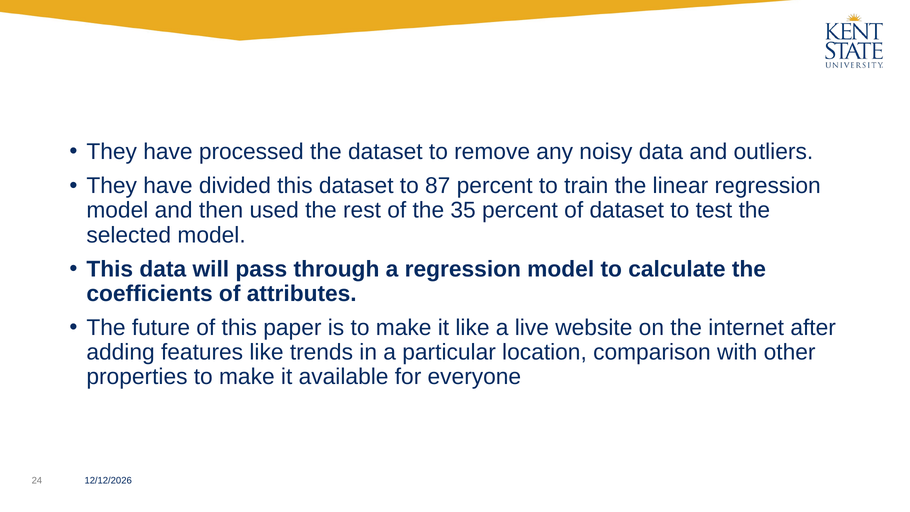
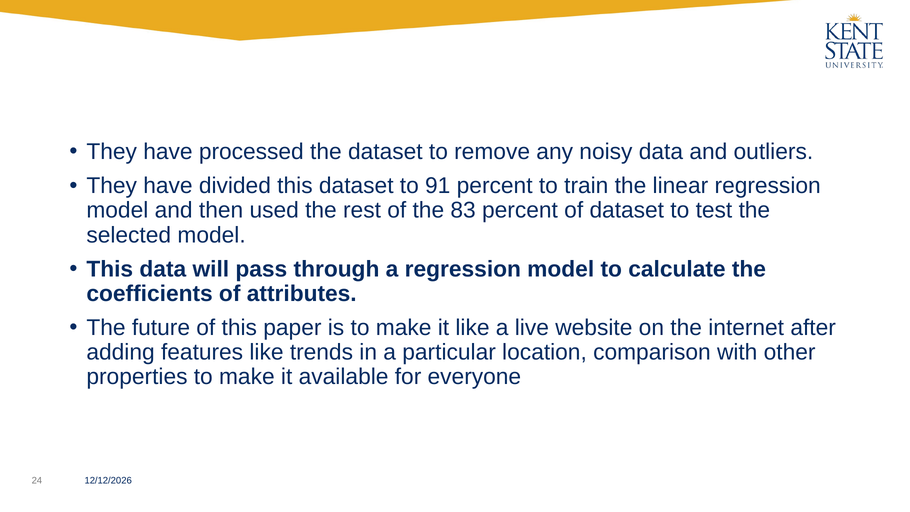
87: 87 -> 91 (438, 186)
35: 35 -> 83 (463, 210)
